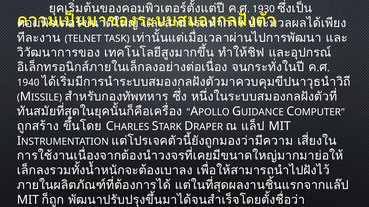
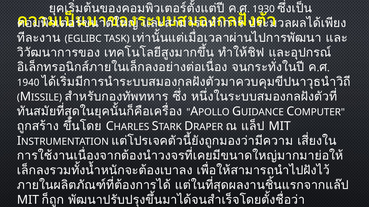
TELNET: TELNET -> EGLIBC (83, 39)
